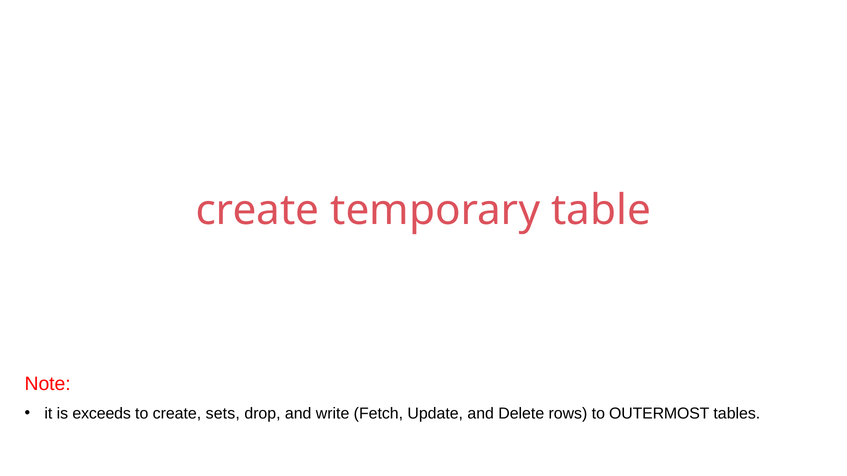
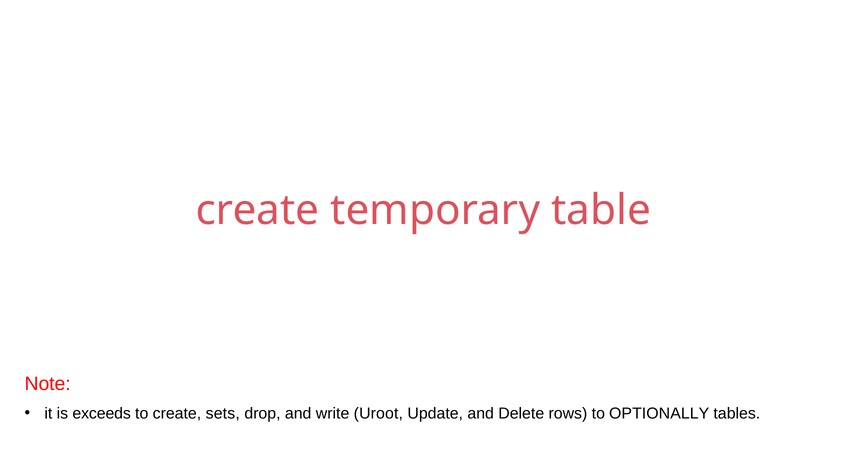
Fetch: Fetch -> Uroot (378, 414)
OUTERMOST: OUTERMOST -> OPTIONALLY (659, 414)
